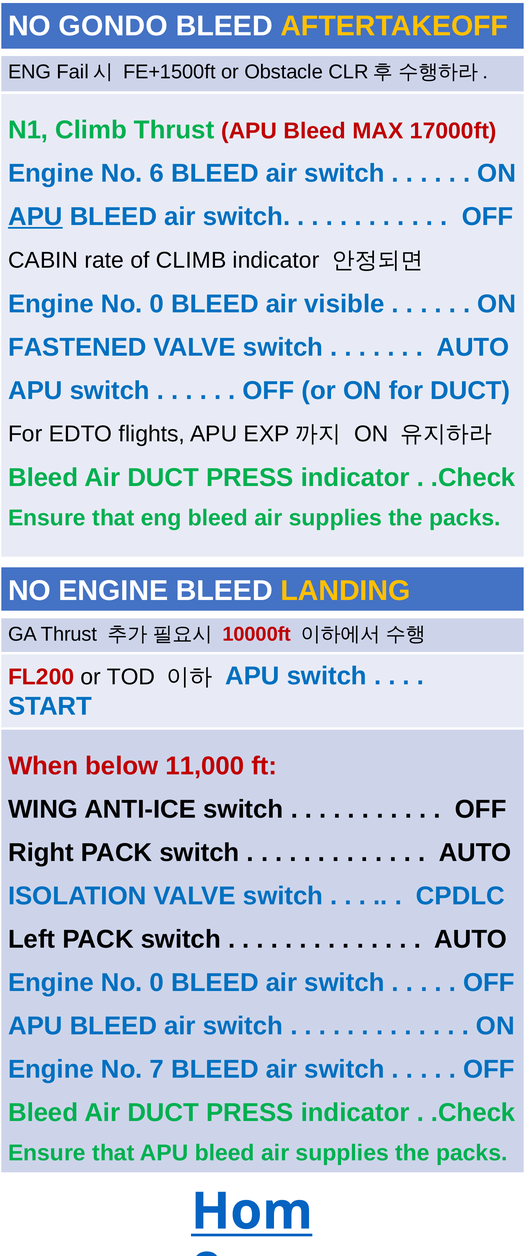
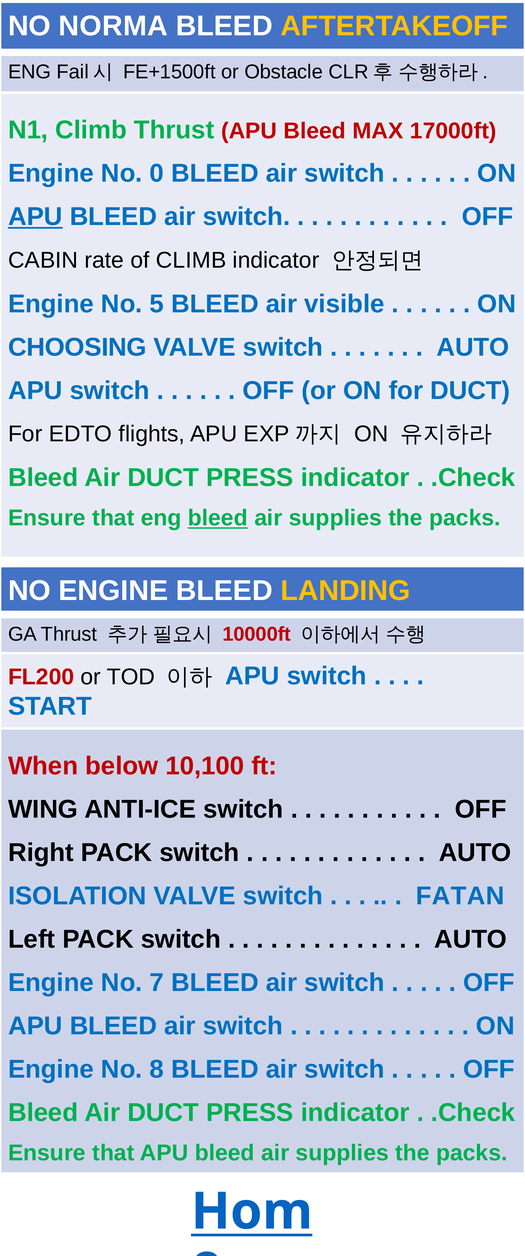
GONDO: GONDO -> NORMA (113, 26)
6: 6 -> 0 (157, 173)
0: 0 -> 5 (157, 304)
FASTENED: FASTENED -> CHOOSING (77, 347)
bleed underline: none -> present (218, 518)
11,000: 11,000 -> 10,100 (205, 766)
CPDLC: CPDLC -> FATAN (460, 896)
0: 0 -> 7 (157, 983)
7: 7 -> 8 (157, 1069)
